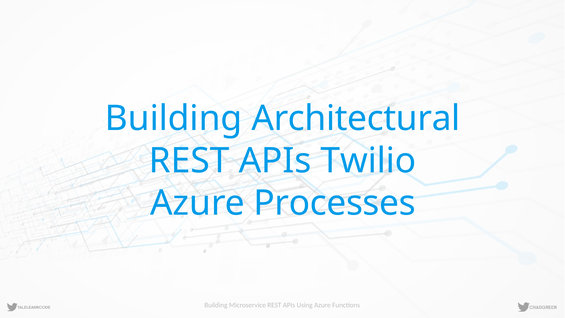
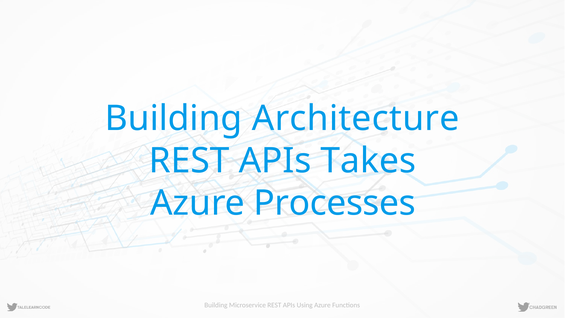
Architectural: Architectural -> Architecture (356, 118)
Twilio: Twilio -> Takes (368, 161)
